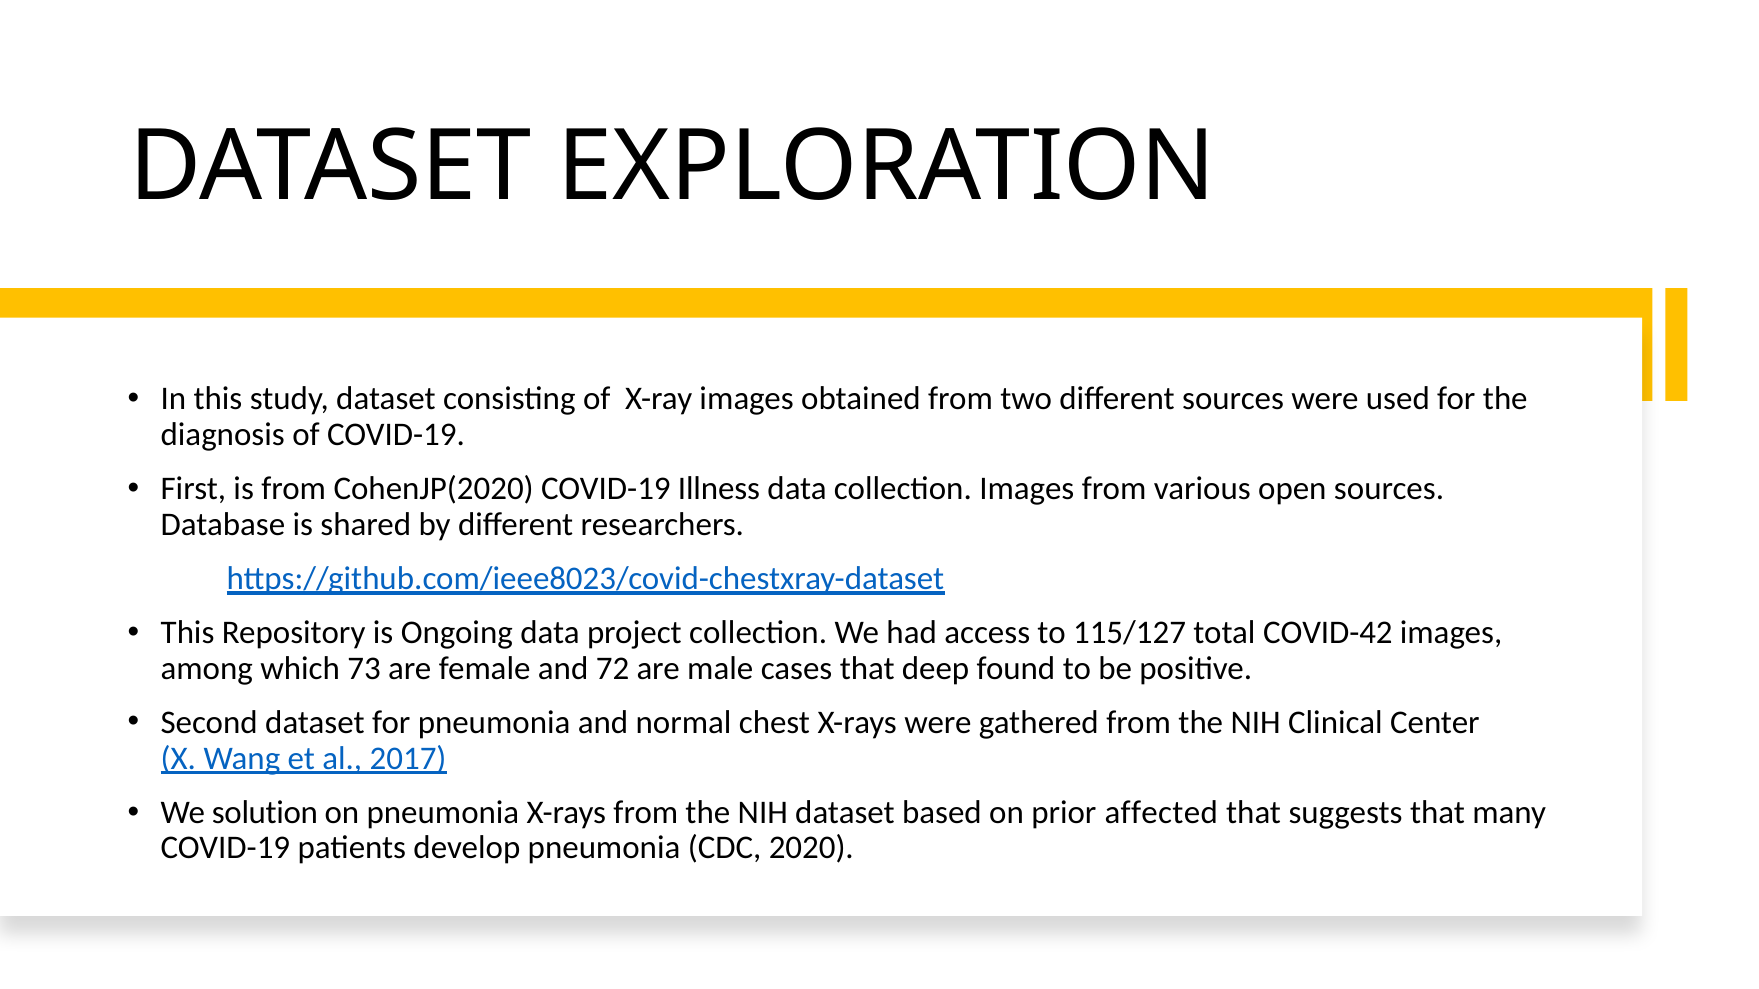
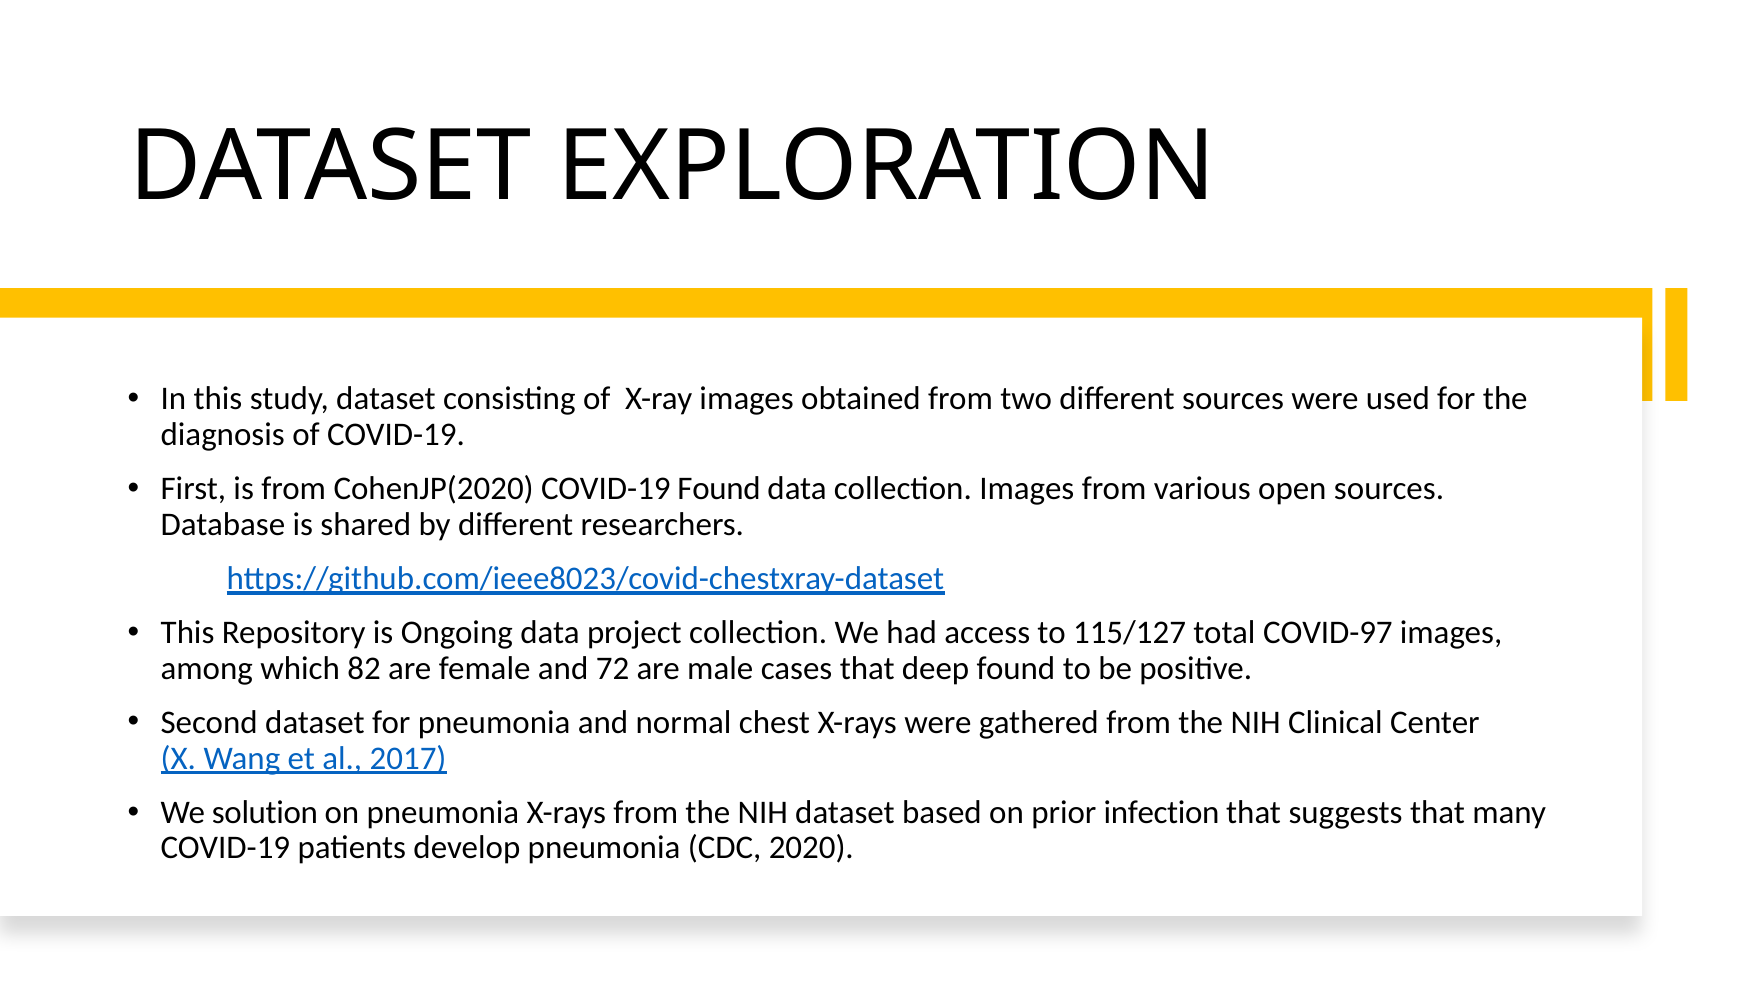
COVID-19 Illness: Illness -> Found (719, 489)
COVID-42: COVID-42 -> COVID-97 (1328, 633)
73: 73 -> 82 (364, 669)
affected: affected -> infection (1162, 813)
